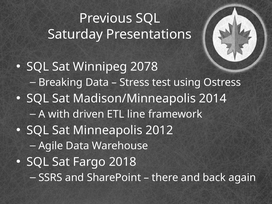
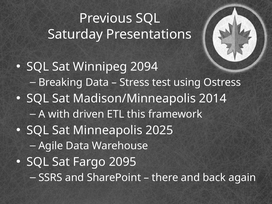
2078: 2078 -> 2094 (144, 67)
line: line -> this (136, 114)
2012: 2012 -> 2025 (159, 130)
2018: 2018 -> 2095 (123, 162)
